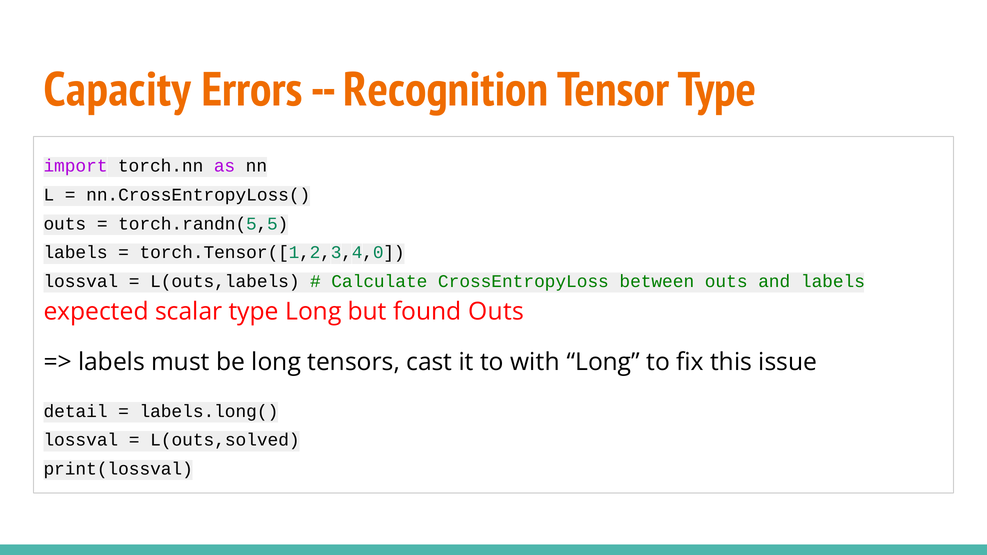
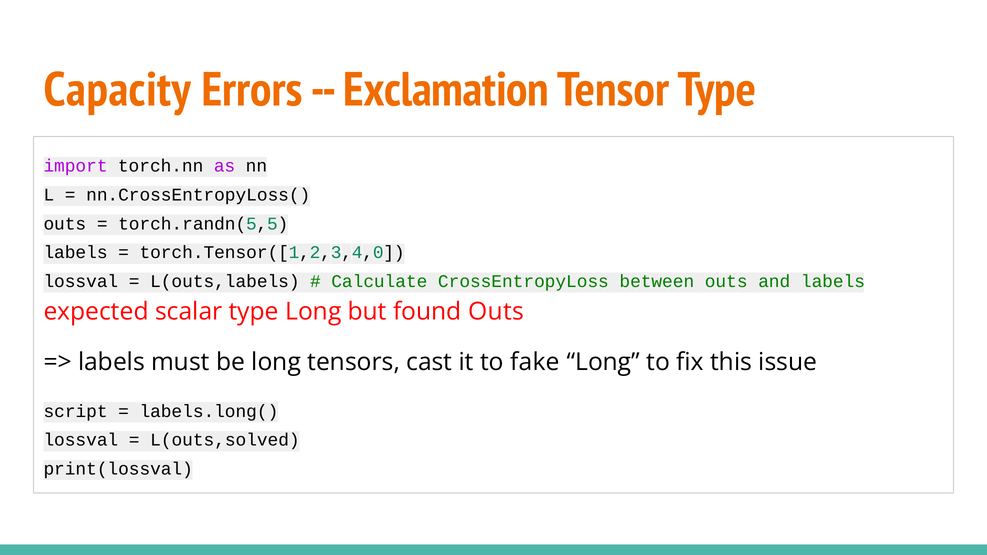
Recognition: Recognition -> Exclamation (446, 90)
with: with -> fake (535, 362)
detail: detail -> script (76, 411)
